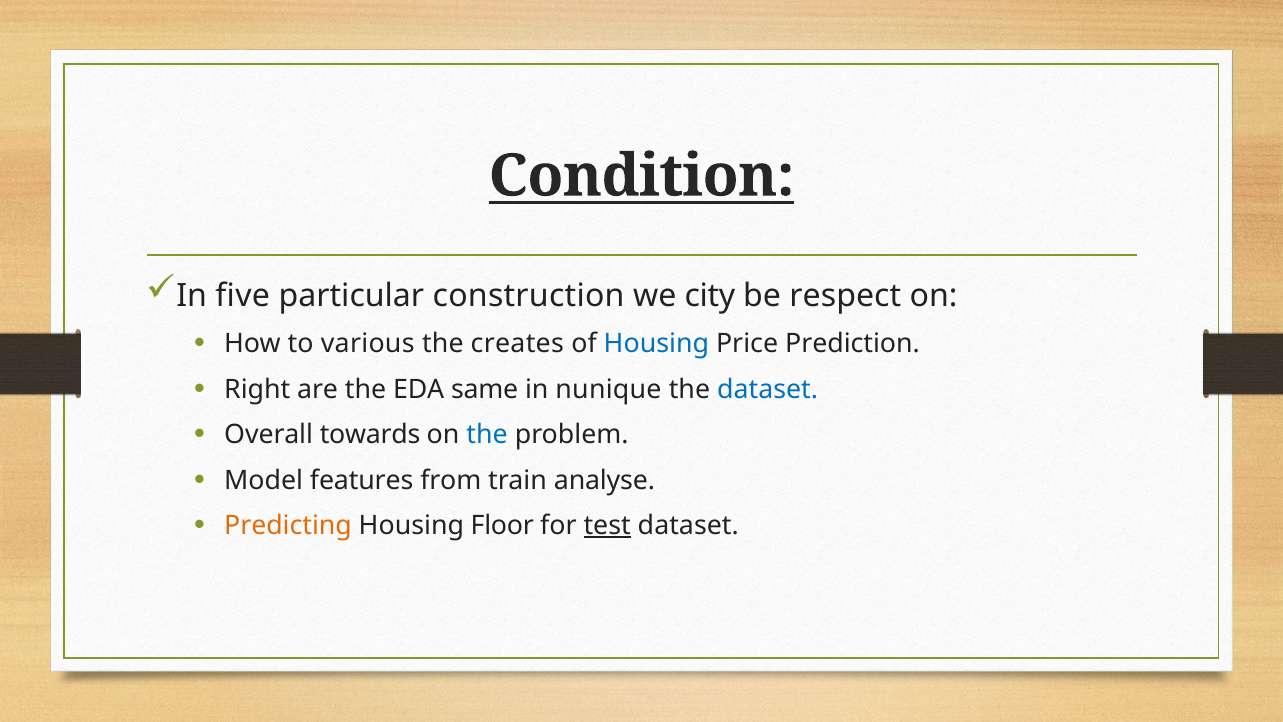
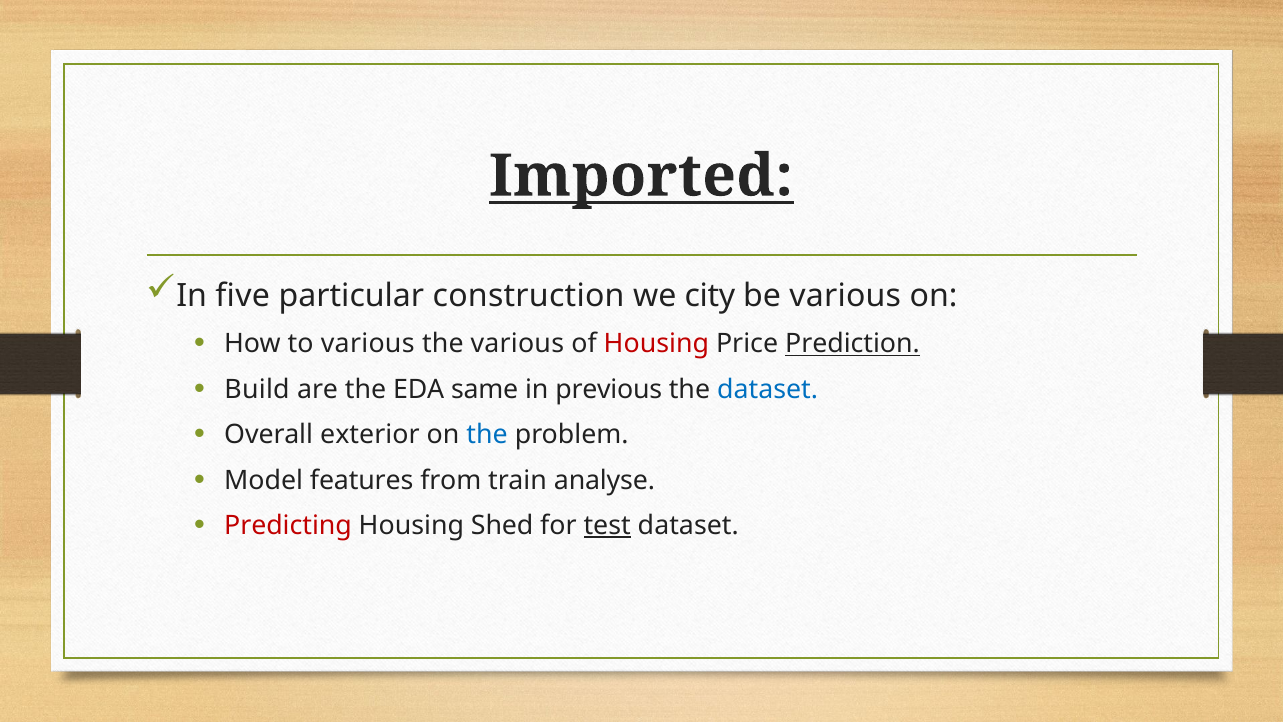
Condition: Condition -> Imported (641, 176)
be respect: respect -> various (845, 295)
the creates: creates -> various (517, 344)
Housing colour: blue -> red (656, 344)
Prediction underline: none -> present (852, 344)
Right: Right -> Build (257, 389)
nunique: nunique -> previous (609, 389)
towards: towards -> exterior (370, 435)
Predicting colour: orange -> red (288, 526)
Floor: Floor -> Shed (502, 526)
